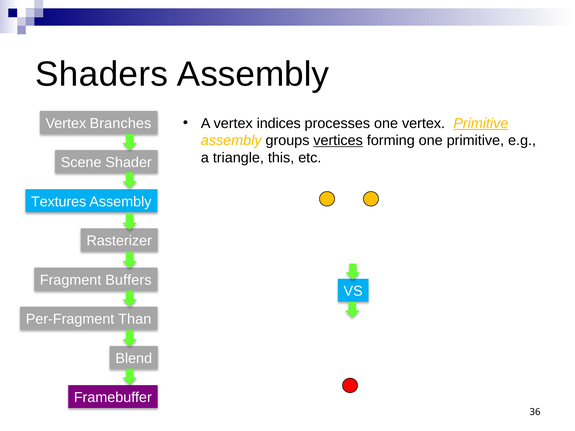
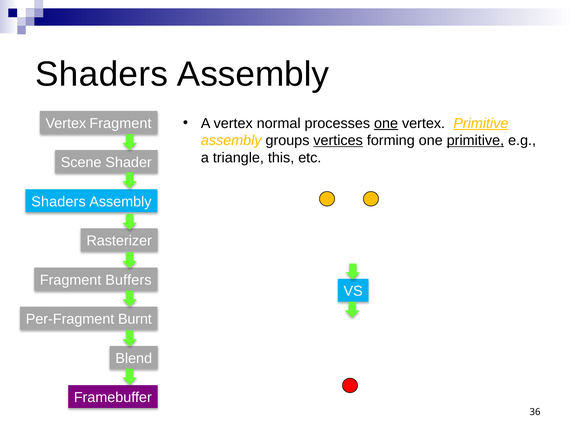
indices: indices -> normal (279, 123)
one underline: none -> present (386, 123)
Vertex Branches: Branches -> Fragment (120, 123)
primitive underline: none -> present (475, 141)
Textures: Textures -> Shaders (59, 202)
Than: Than -> Burnt (135, 319)
